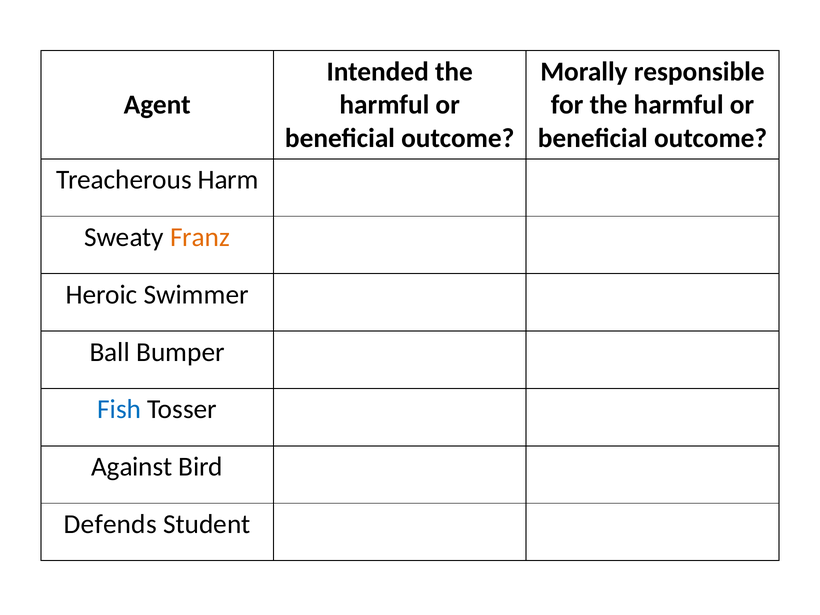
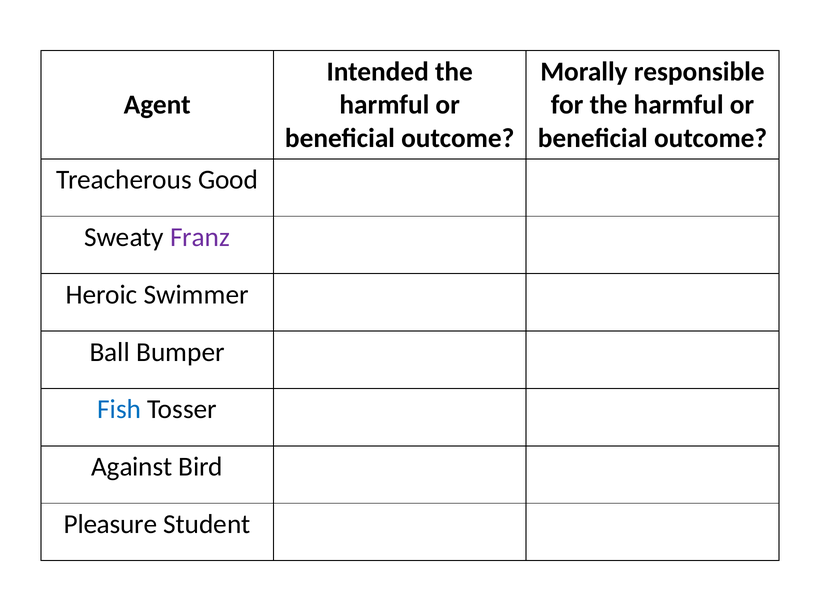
Harm: Harm -> Good (228, 180)
Franz colour: orange -> purple (200, 237)
Defends: Defends -> Pleasure (111, 524)
